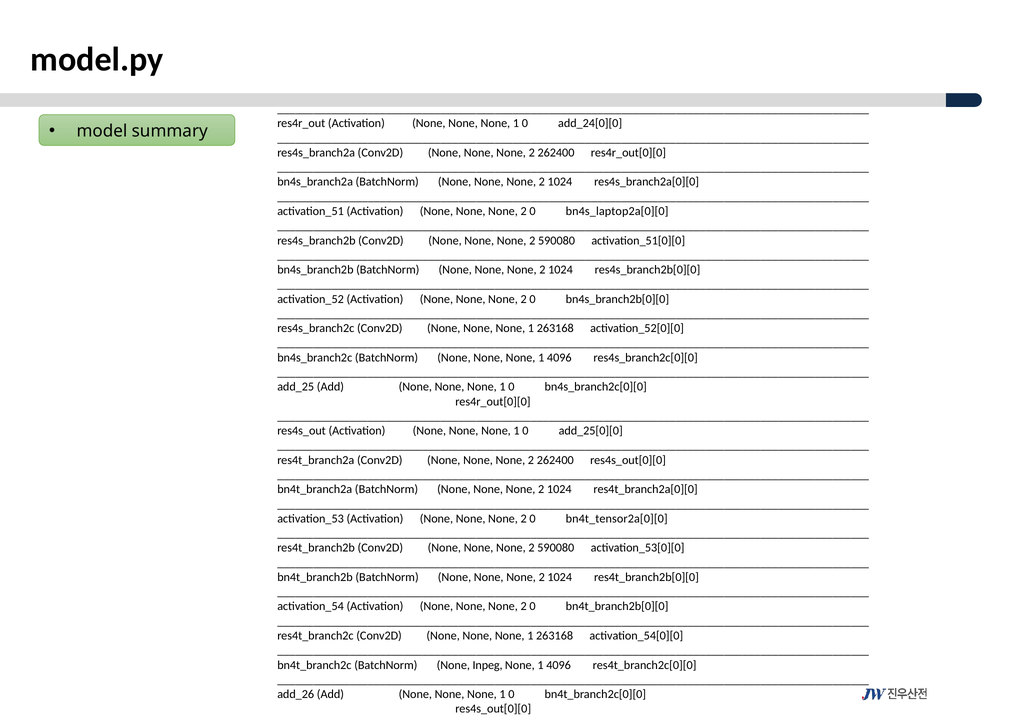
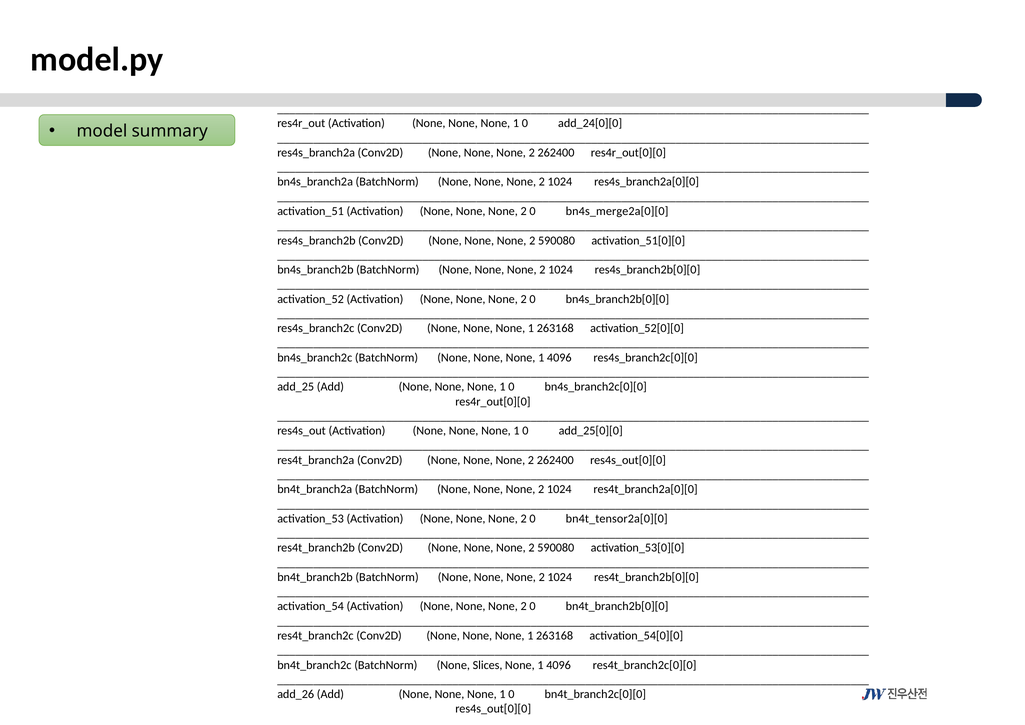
bn4s_laptop2a[0][0: bn4s_laptop2a[0][0 -> bn4s_merge2a[0][0 (617, 211)
Inpeg: Inpeg -> Slices (488, 665)
